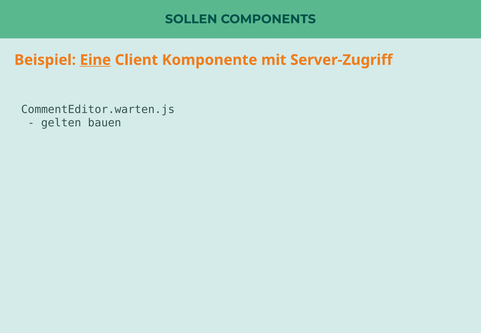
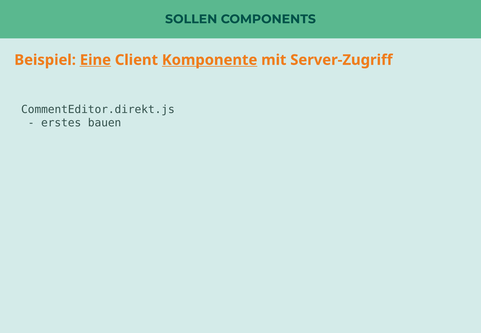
Komponente underline: none -> present (210, 60)
CommentEditor.warten.js: CommentEditor.warten.js -> CommentEditor.direkt.js (98, 109)
gelten: gelten -> erstes (61, 123)
